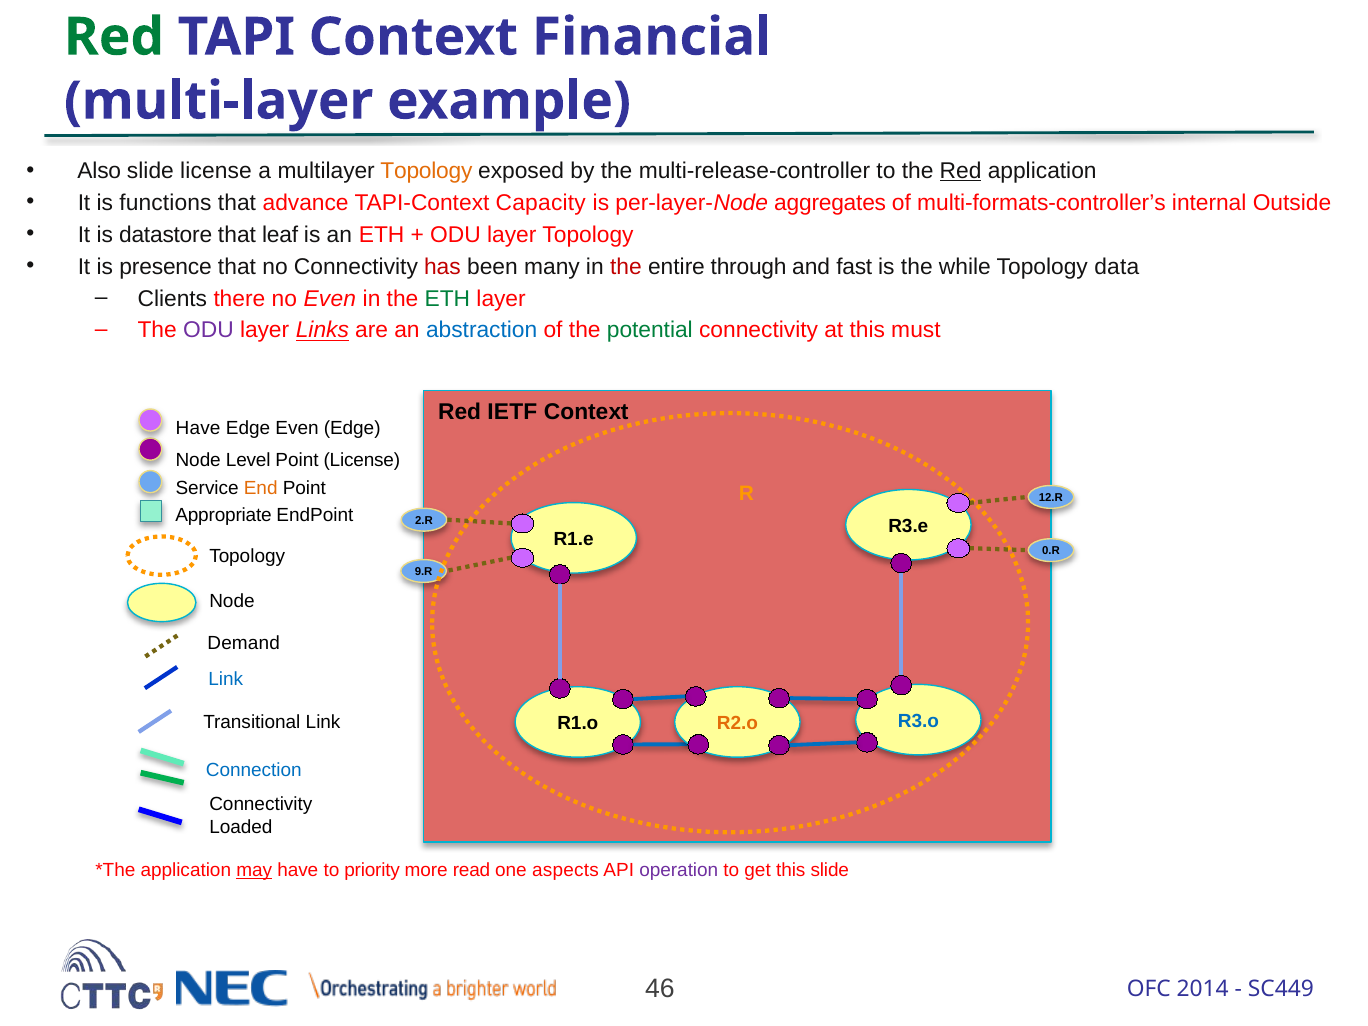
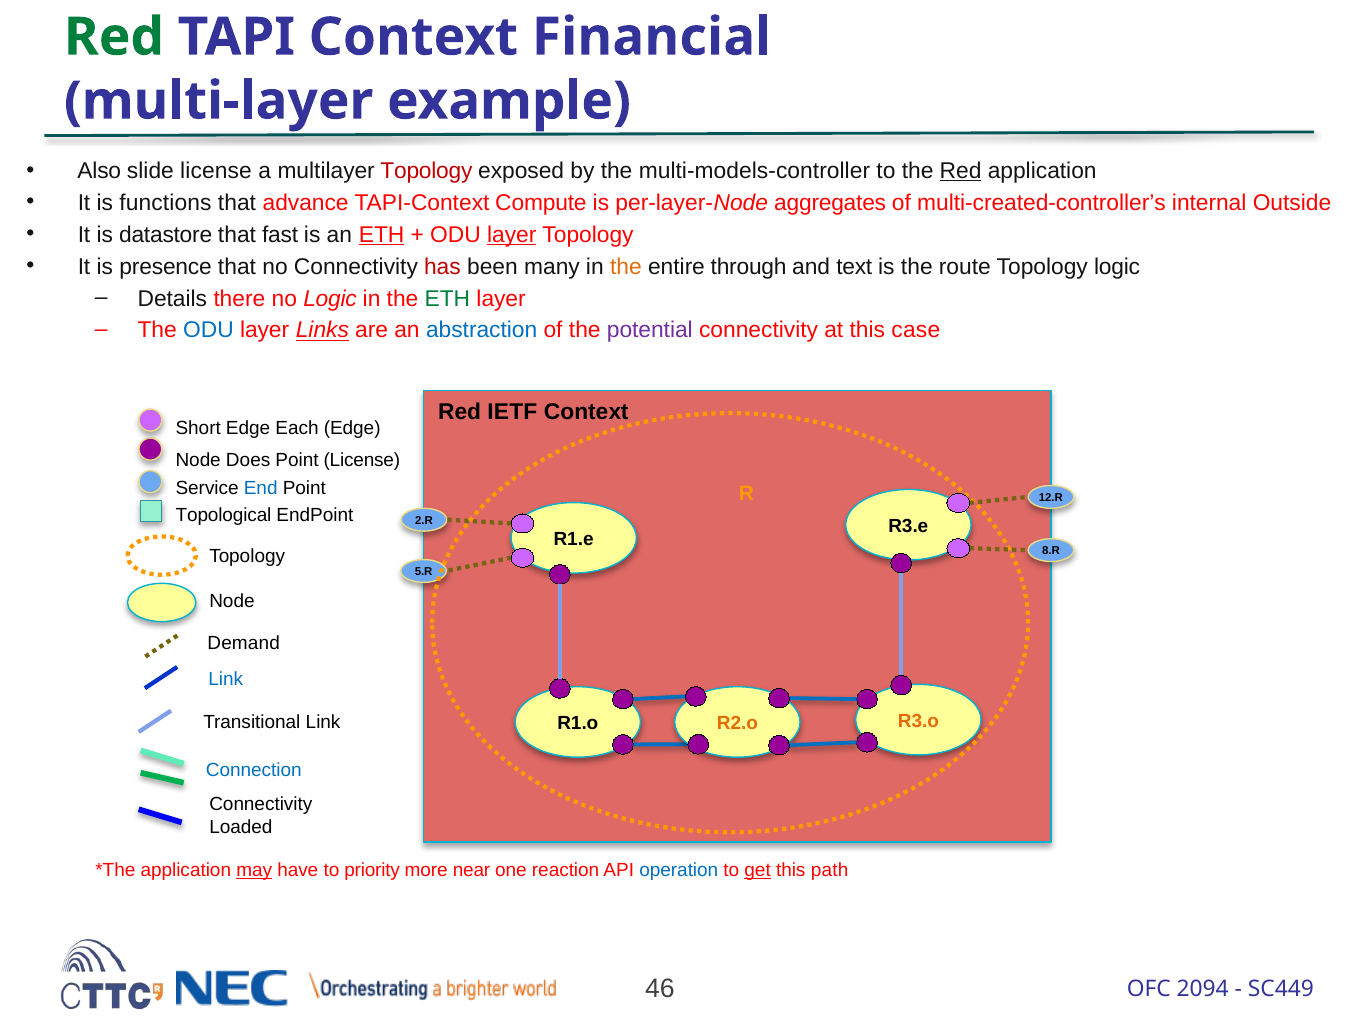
Topology colour: orange -> red (426, 171)
multi-release-controller: multi-release-controller -> multi-models-controller (754, 171)
Capacity: Capacity -> Compute (541, 203)
multi-formats-controller’s: multi-formats-controller’s -> multi-created-controller’s (1041, 203)
leaf: leaf -> fast (280, 235)
ETH underline: none -> present (382, 235)
layer underline: none -> present (512, 235)
the colour: red -> orange (626, 267)
fast: fast -> text (854, 267)
while: while -> route (965, 267)
Topology data: data -> logic (1117, 267)
Clients: Clients -> Details (172, 299)
no Even: Even -> Logic (330, 299)
ODU colour: purple -> blue (208, 330)
potential colour: green -> purple (650, 330)
must: must -> case (916, 330)
Have: Have -> Short (198, 428)
Edge Even: Even -> Each (297, 428)
Level: Level -> Does (248, 460)
End colour: orange -> blue (261, 488)
Appropriate: Appropriate -> Topological (224, 516)
0.R: 0.R -> 8.R (1051, 551)
9.R: 9.R -> 5.R (424, 572)
R3.o colour: blue -> orange (918, 721)
read: read -> near (471, 870)
aspects: aspects -> reaction (566, 870)
operation colour: purple -> blue (679, 870)
get underline: none -> present (758, 870)
this slide: slide -> path (830, 870)
2014: 2014 -> 2094 (1203, 989)
